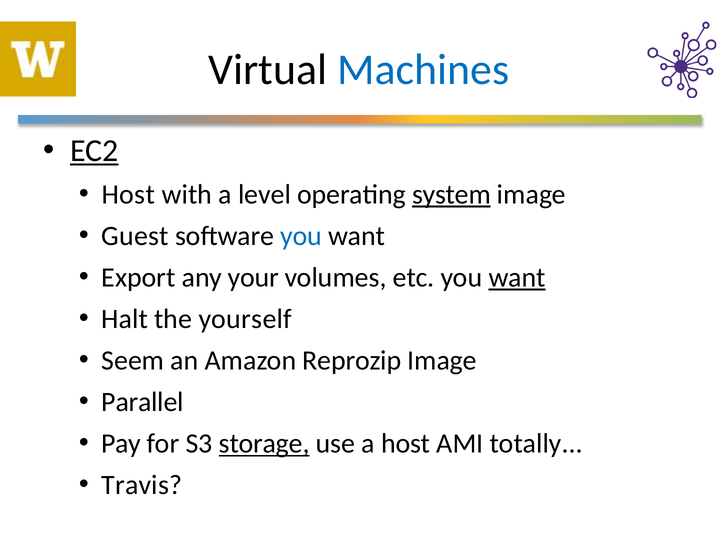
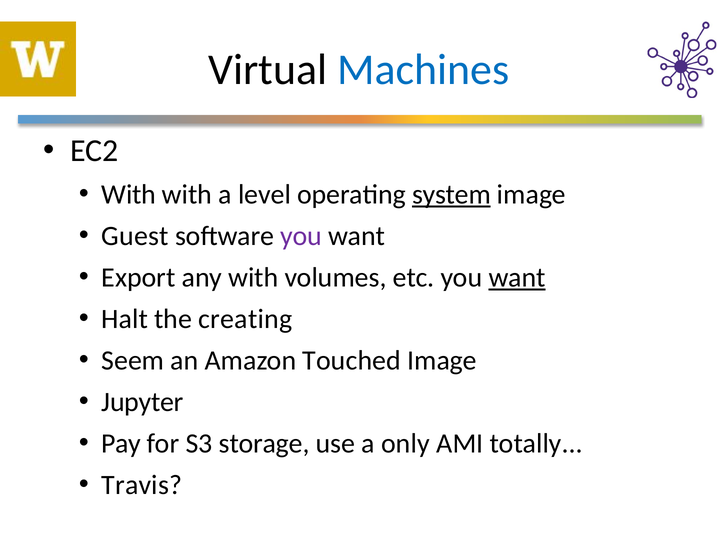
EC2 underline: present -> none (94, 151)
Host: Host -> With (129, 194)
you colour: blue -> purple (301, 236)
any your: your -> with (253, 277)
yourself: yourself -> creating (245, 319)
Reprozip: Reprozip -> Touched (352, 360)
Parallel: Parallel -> Jupyter (143, 402)
storage underline: present -> none (264, 443)
a host: host -> only (406, 443)
